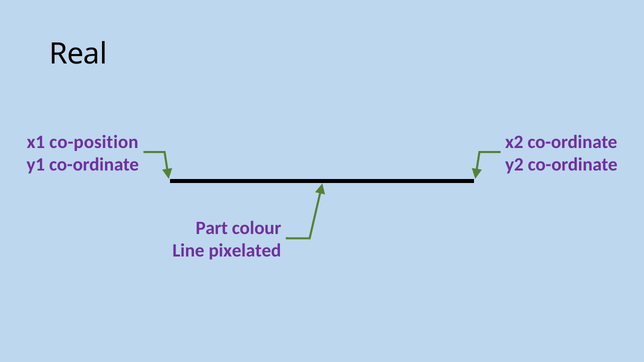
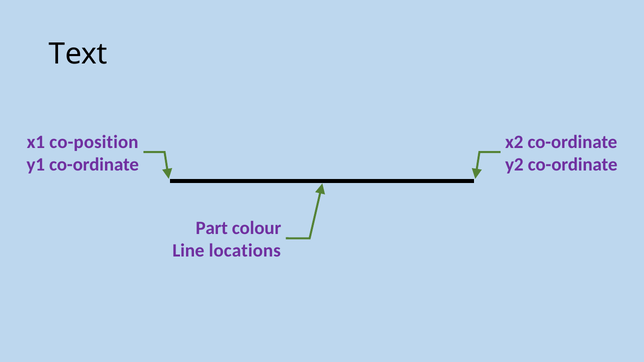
Real: Real -> Text (78, 54)
pixelated: pixelated -> locations (245, 251)
